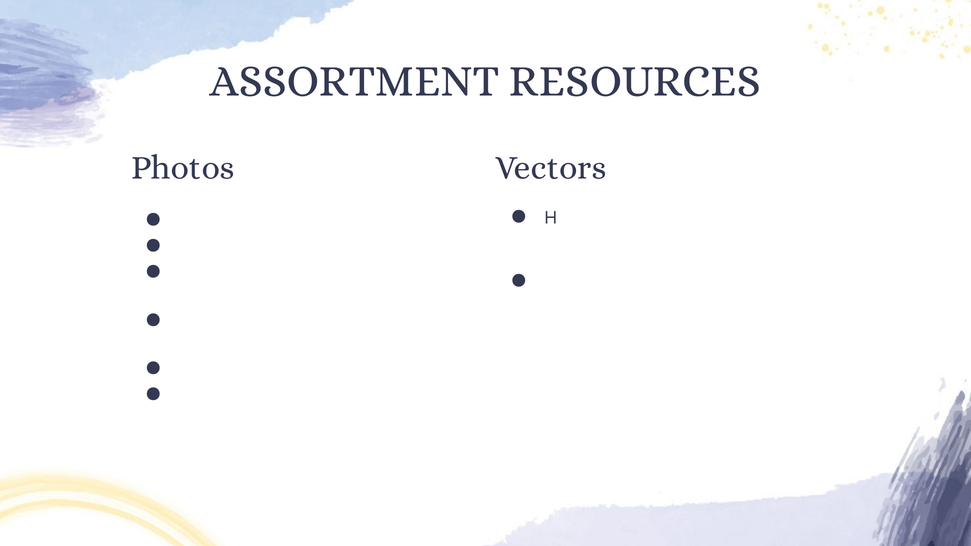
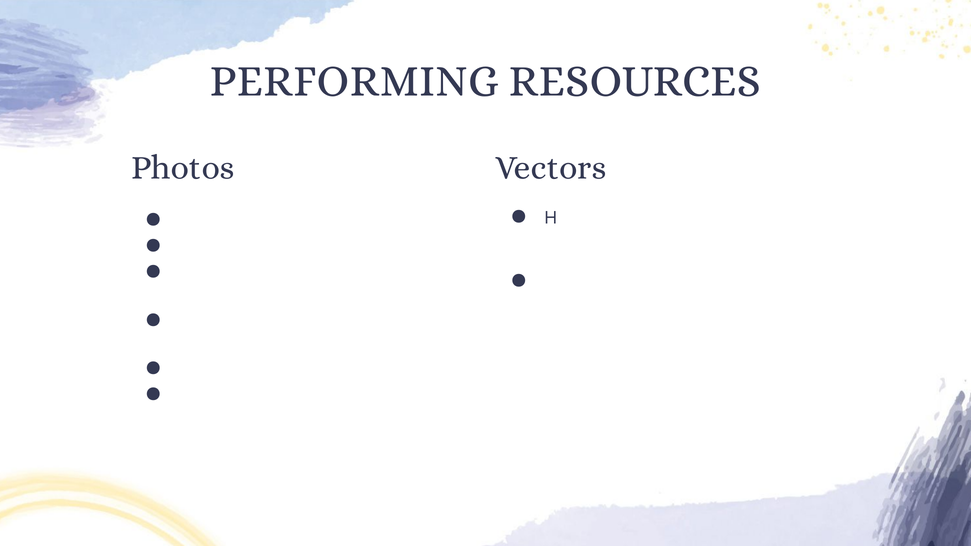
ASSORTMENT: ASSORTMENT -> PERFORMING (355, 81)
